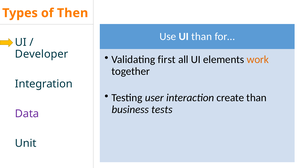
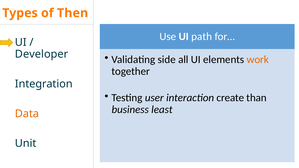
UI than: than -> path (202, 37)
first: first -> side (167, 60)
tests: tests -> least (162, 110)
Data colour: purple -> orange (27, 114)
